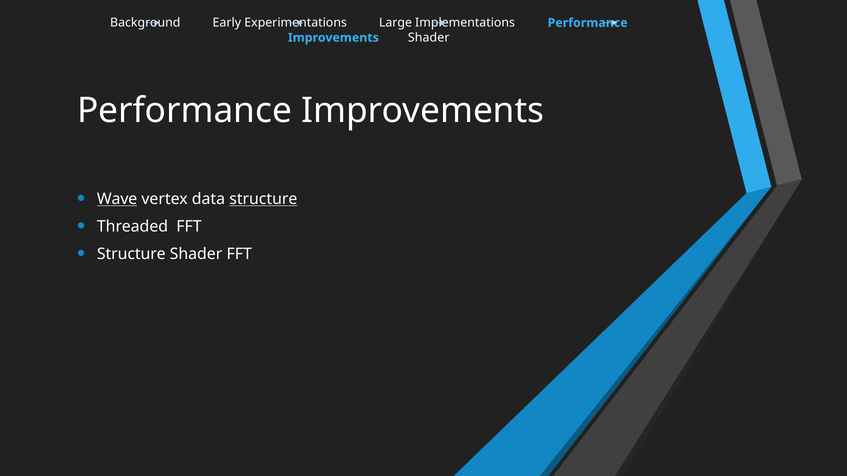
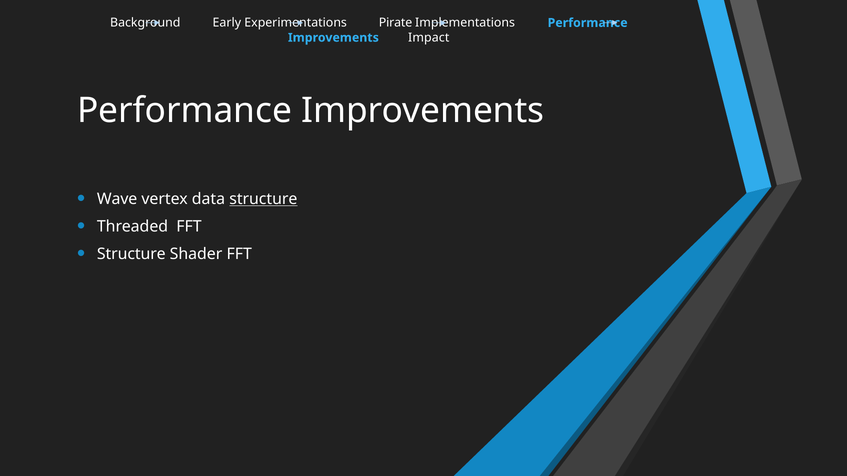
Large: Large -> Pirate (396, 23)
Improvements Shader: Shader -> Impact (429, 38)
Wave underline: present -> none (117, 199)
